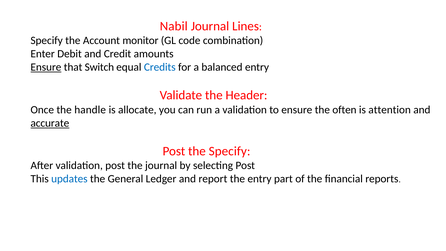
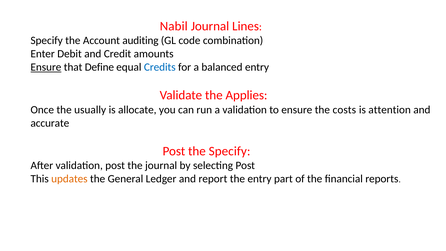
monitor: monitor -> auditing (140, 40)
Switch: Switch -> Define (99, 67)
Header: Header -> Applies (247, 95)
handle: handle -> usually (90, 110)
often: often -> costs (344, 110)
accurate underline: present -> none (50, 123)
updates colour: blue -> orange (69, 179)
